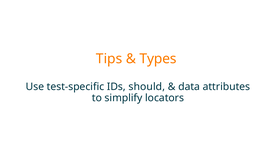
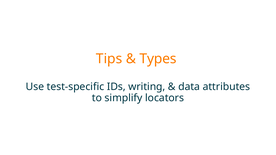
should: should -> writing (147, 87)
